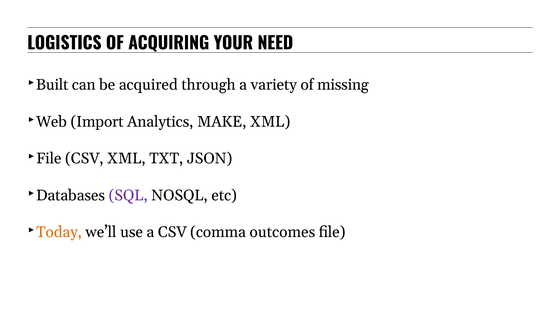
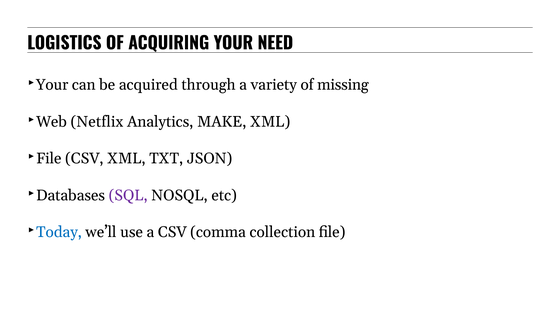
Built: Built -> Your (52, 85)
Import: Import -> Netflix (97, 121)
Today colour: orange -> blue (59, 232)
outcomes: outcomes -> collection (282, 232)
